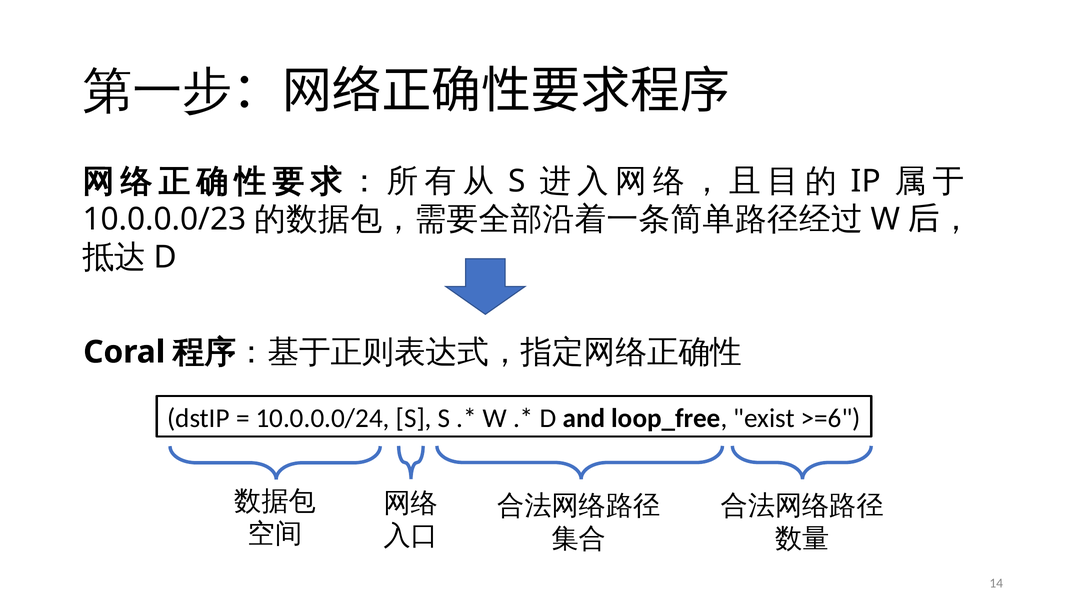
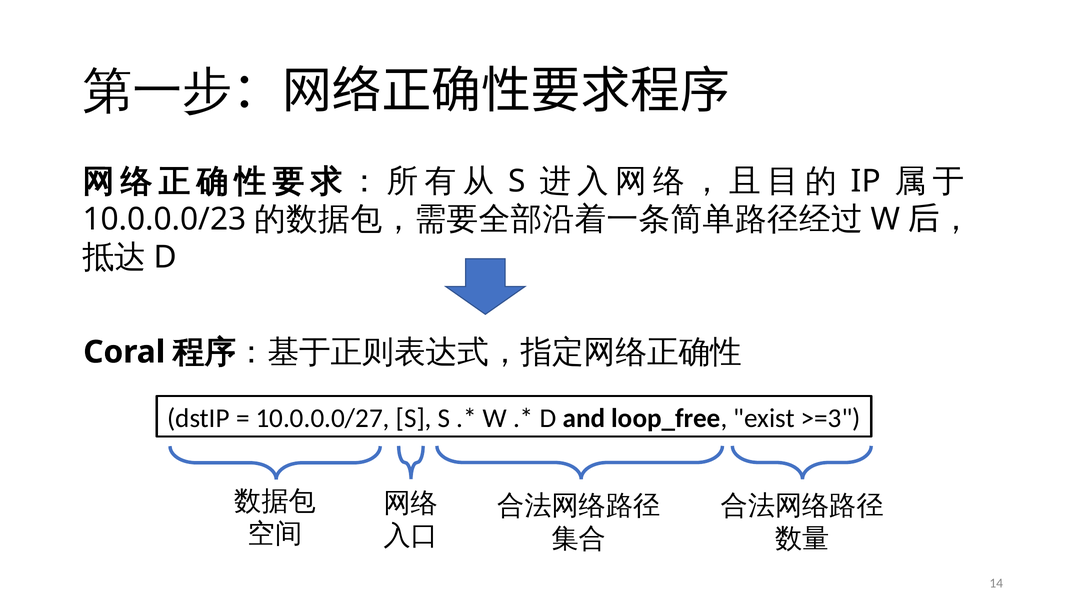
10.0.0.0/24: 10.0.0.0/24 -> 10.0.0.0/27 (323, 418)
>=6: >=6 -> >=3 (831, 418)
